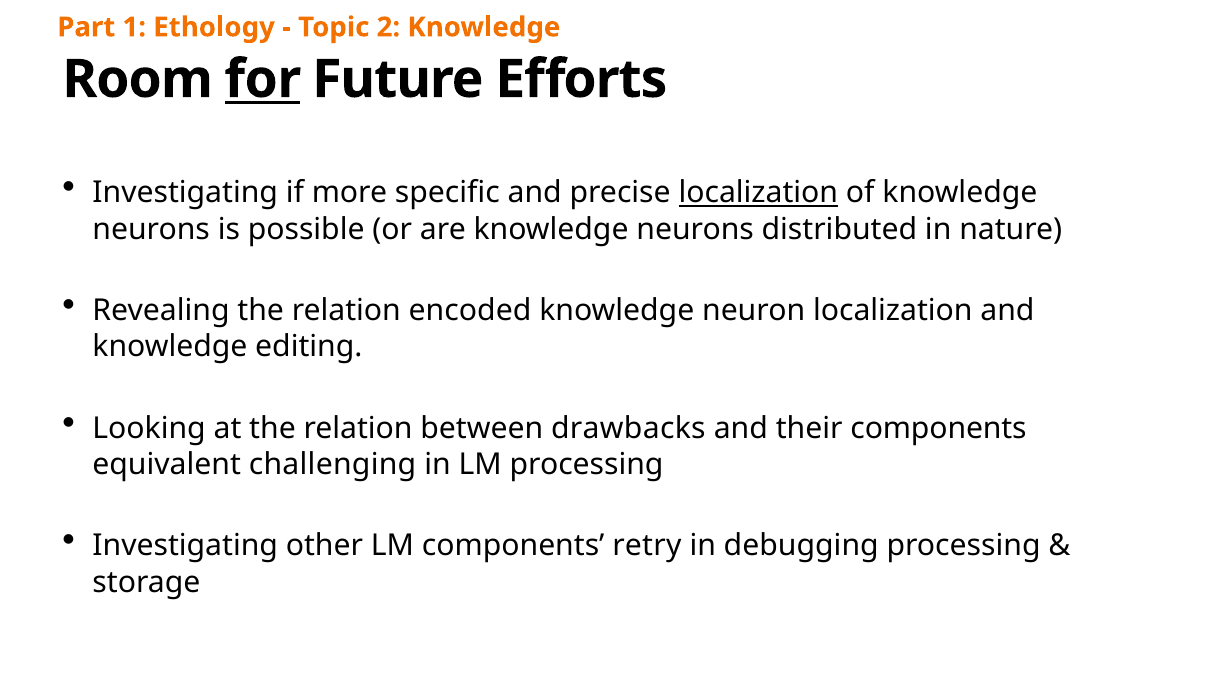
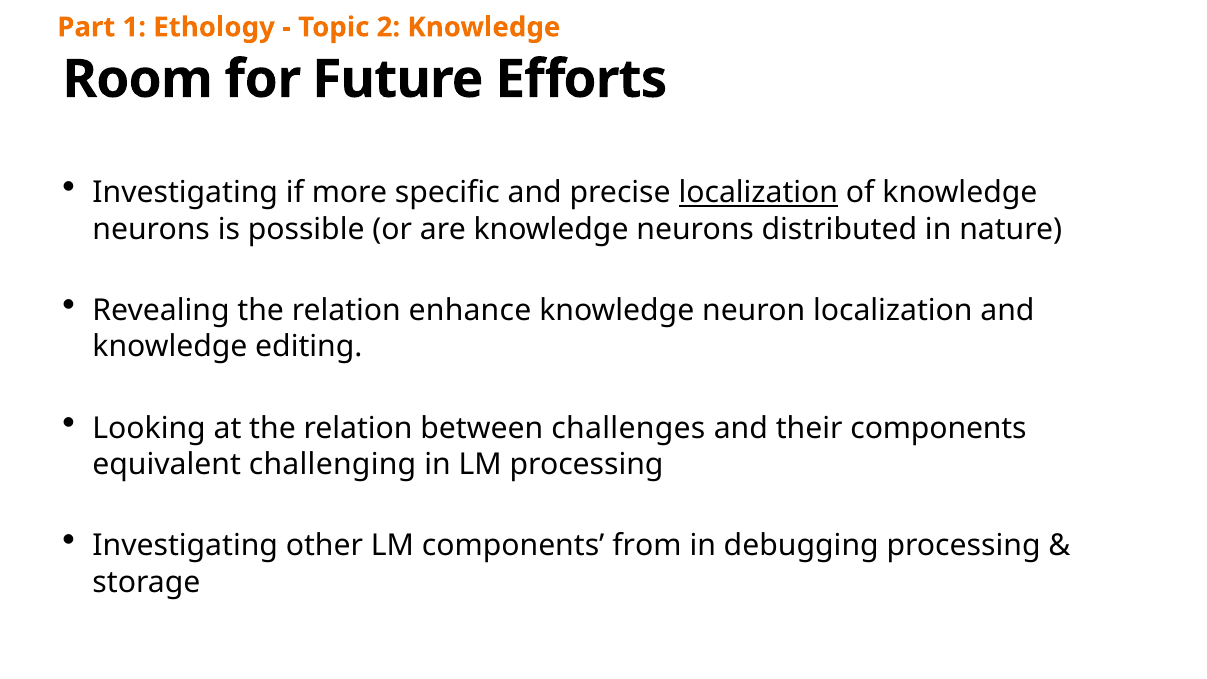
for underline: present -> none (263, 79)
encoded: encoded -> enhance (470, 311)
drawbacks: drawbacks -> challenges (628, 428)
retry: retry -> from (647, 546)
